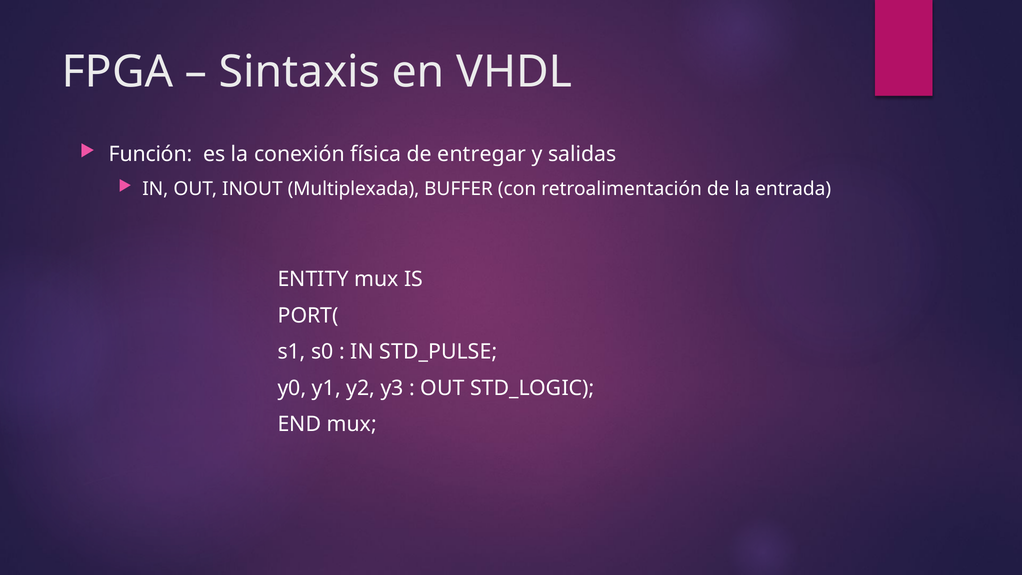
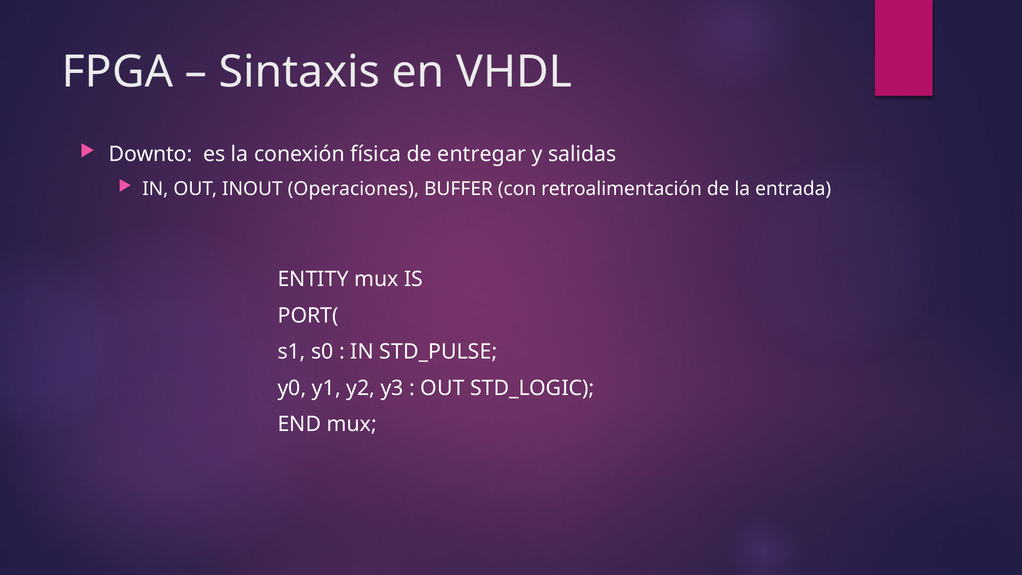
Función: Función -> Downto (151, 154)
Multiplexada: Multiplexada -> Operaciones (353, 189)
